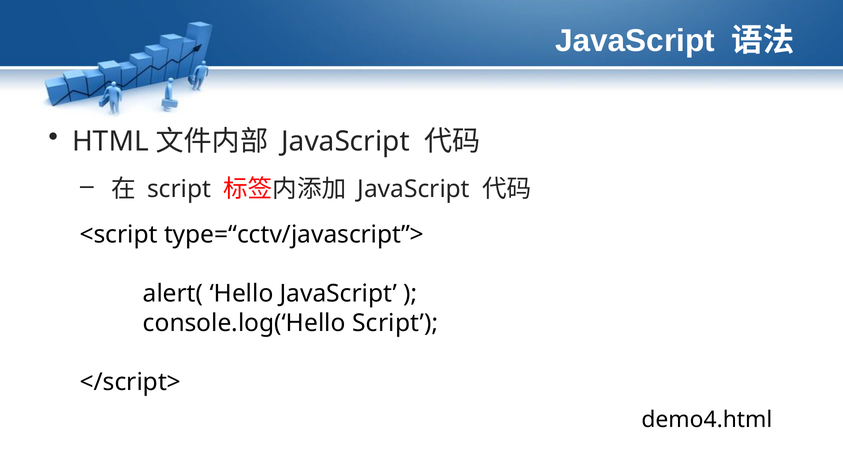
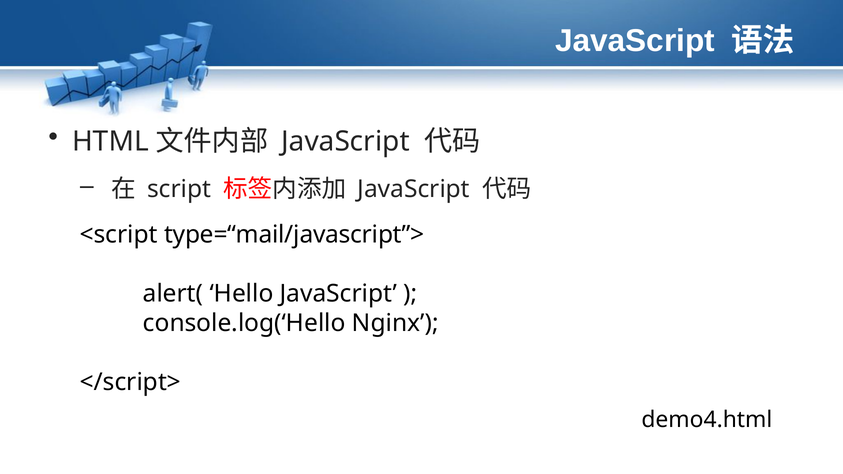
type=“cctv/javascript”>: type=“cctv/javascript”> -> type=“mail/javascript”> (294, 235)
console.log(‘Hello Script: Script -> Nginx (395, 323)
